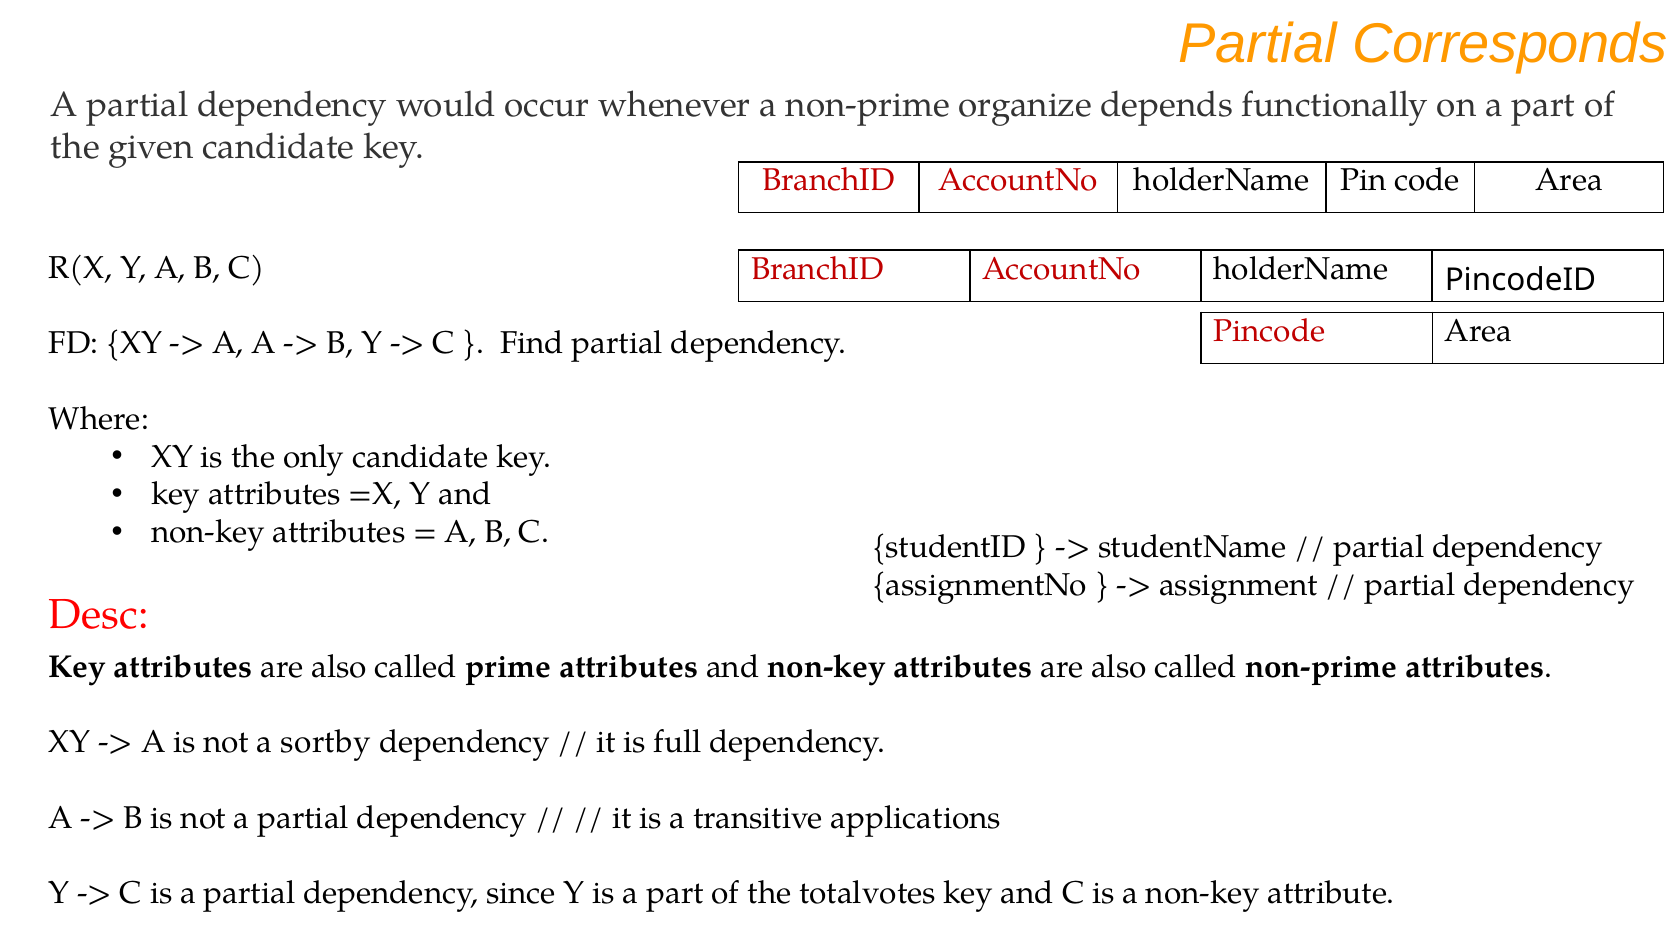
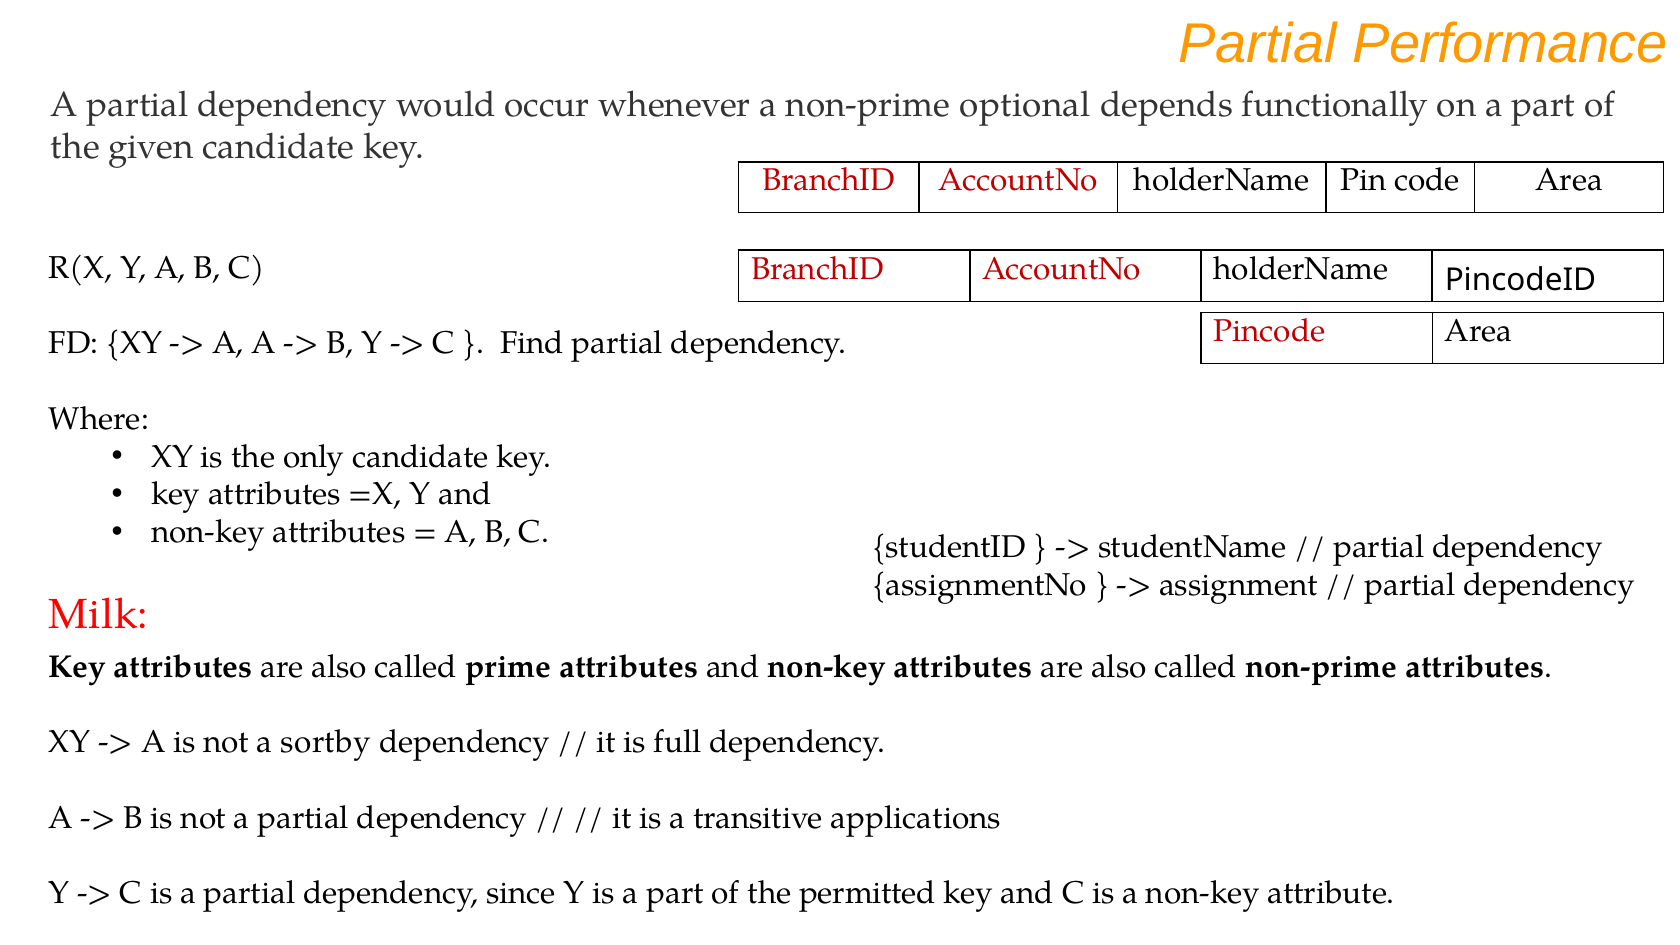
Corresponds: Corresponds -> Performance (1510, 44)
organize: organize -> optional (1025, 105)
Desc: Desc -> Milk (99, 615)
totalvotes: totalvotes -> permitted (868, 894)
